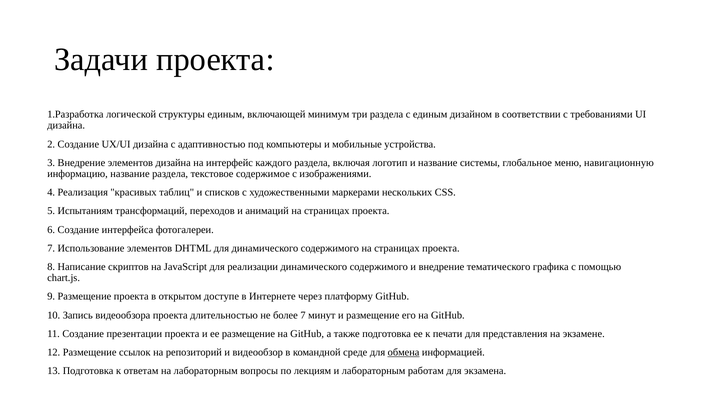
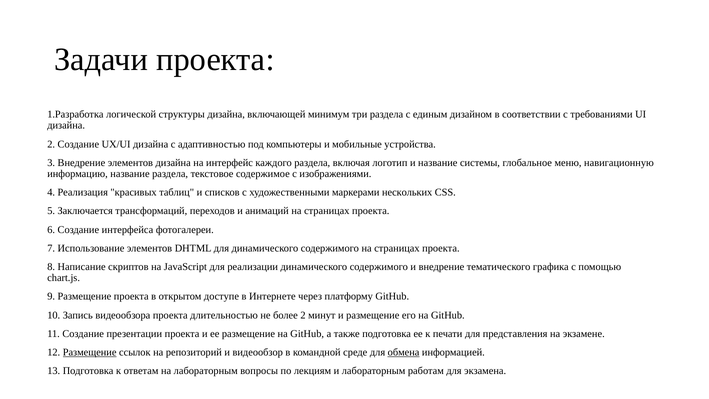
структуры единым: единым -> дизайна (226, 114)
Испытаниям: Испытаниям -> Заключается (85, 211)
более 7: 7 -> 2 (303, 315)
Размещение underline: none -> present (90, 352)
